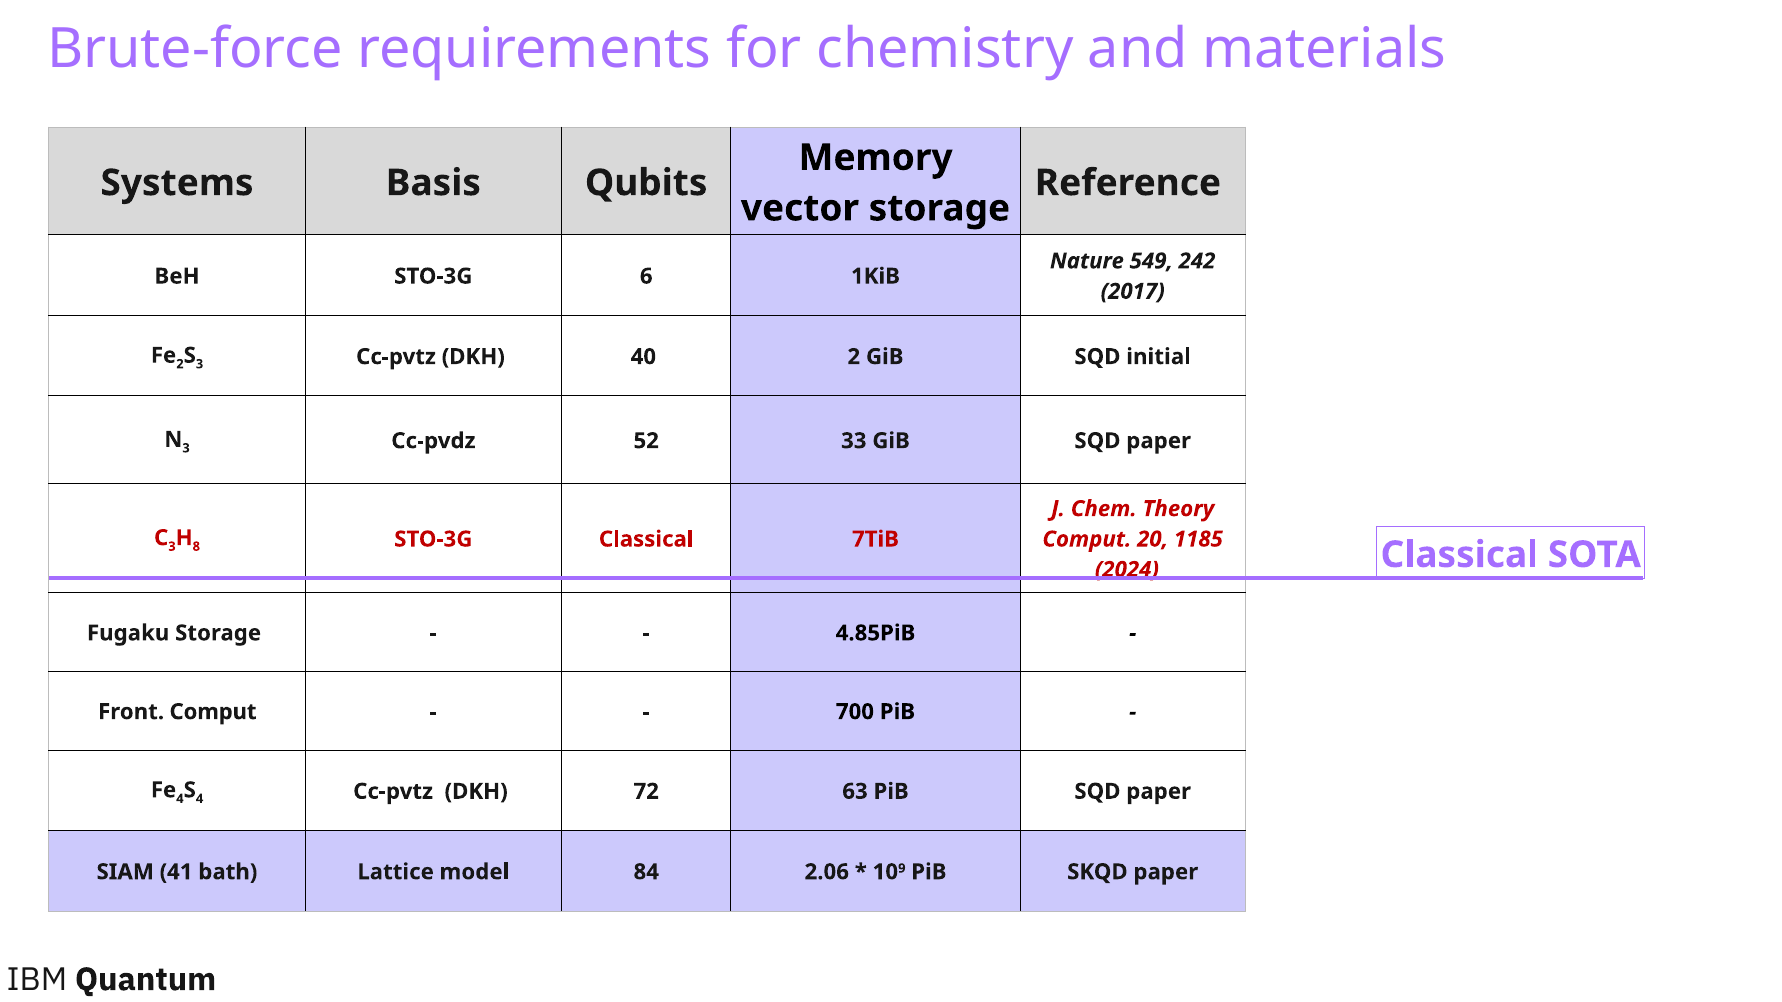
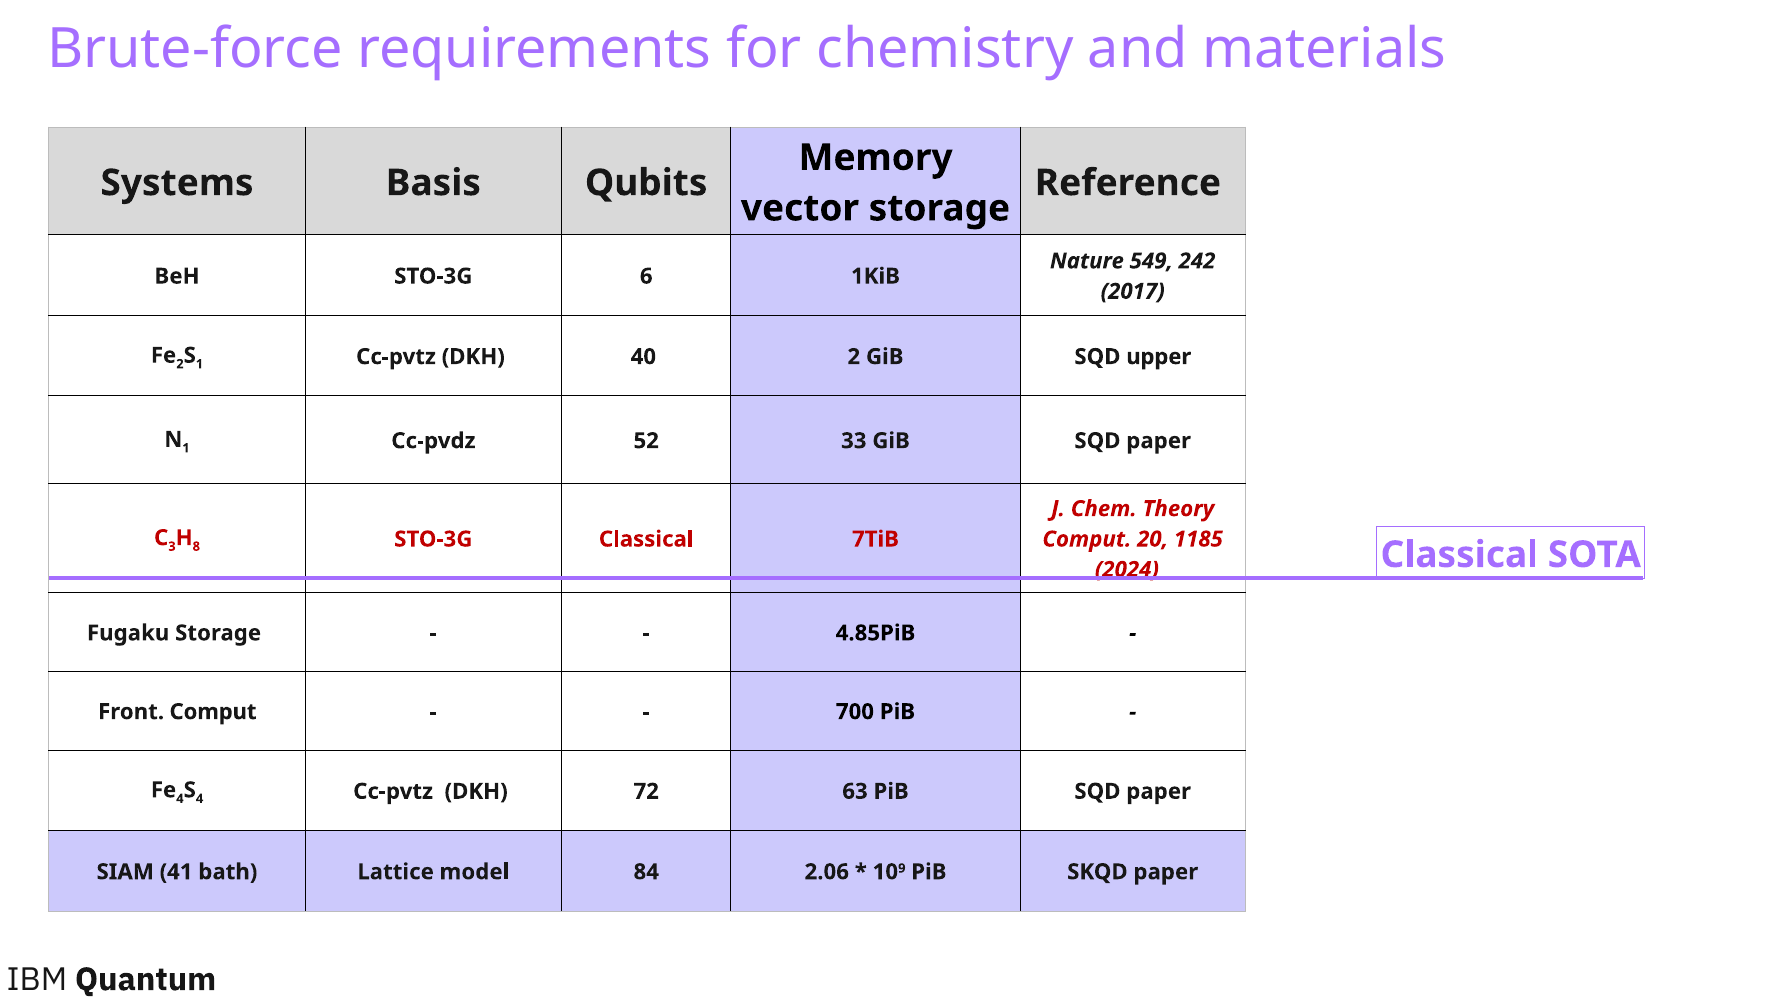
3: 3 -> 1 (200, 364)
initial: initial -> upper (1159, 357)
3: 3 -> 1 (186, 448)
